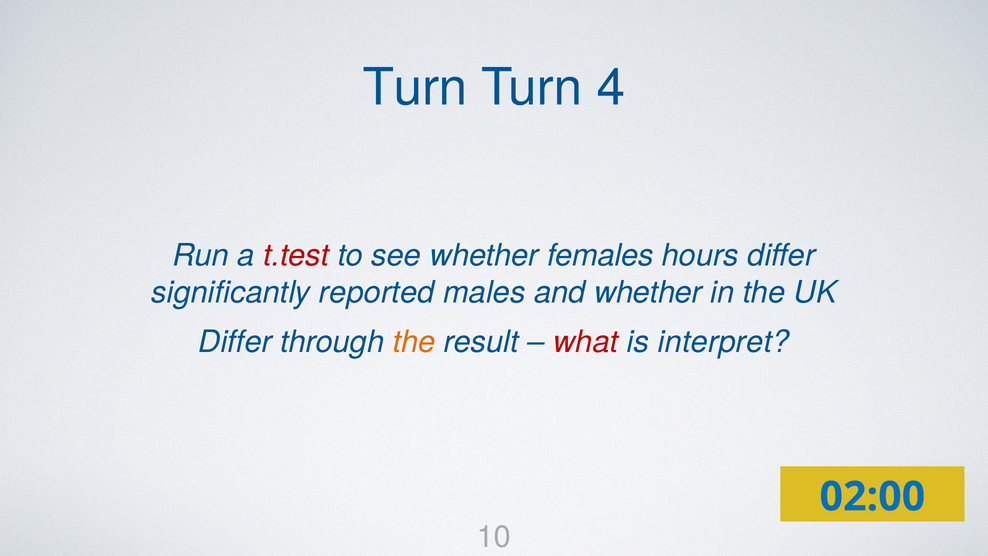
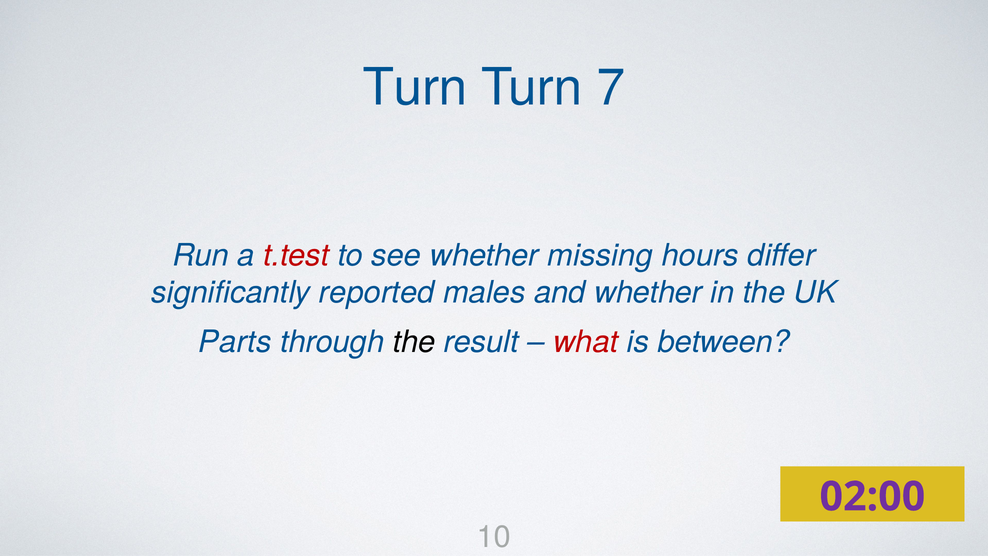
4: 4 -> 7 (611, 88)
females: females -> missing (600, 255)
Differ: Differ -> Parts (235, 342)
the colour: orange -> black (414, 342)
interpret: interpret -> between (724, 342)
02:00 colour: blue -> purple (872, 497)
